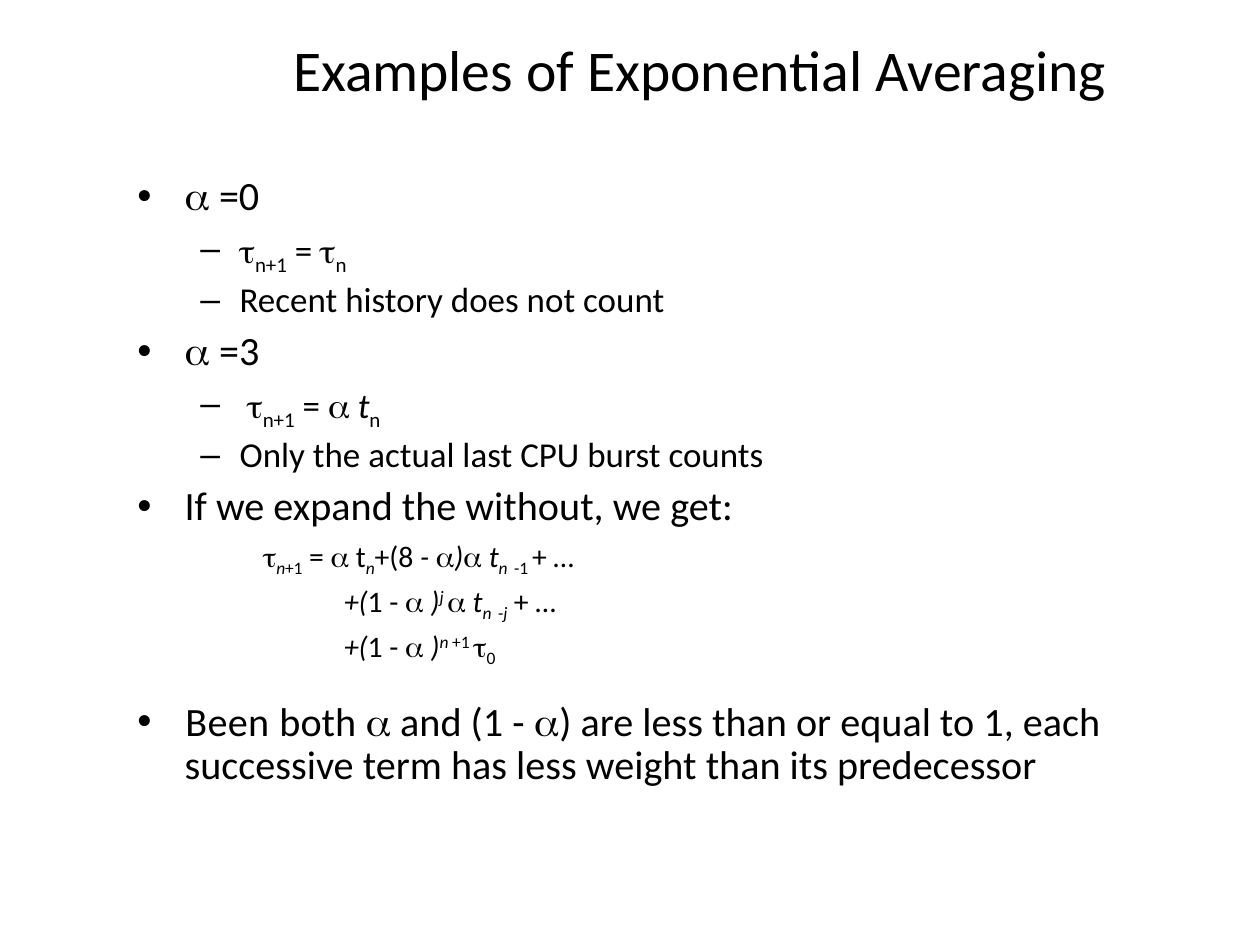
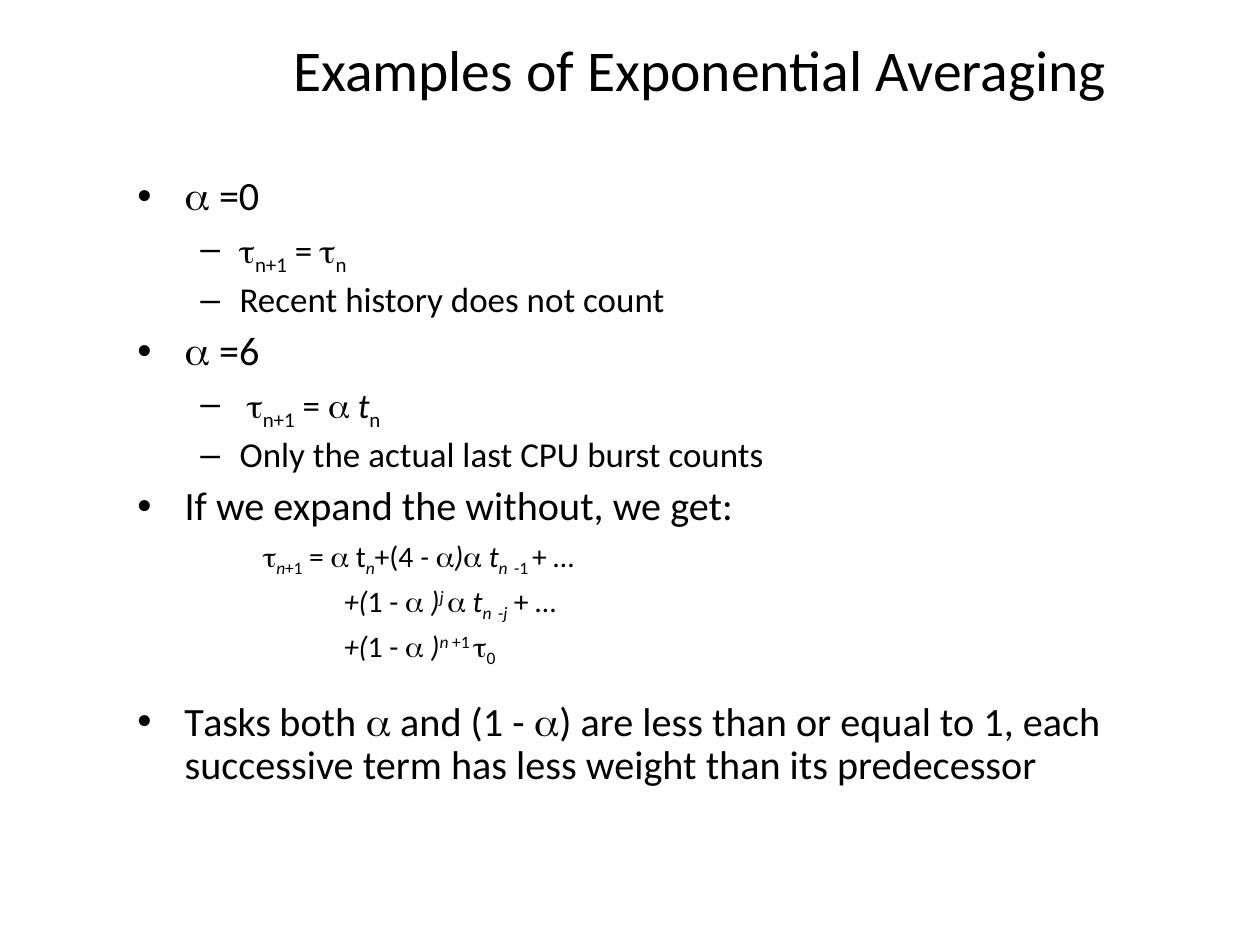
=3: =3 -> =6 (239, 353)
+(8: +(8 -> +(4 (394, 558)
Been: Been -> Tasks (228, 723)
